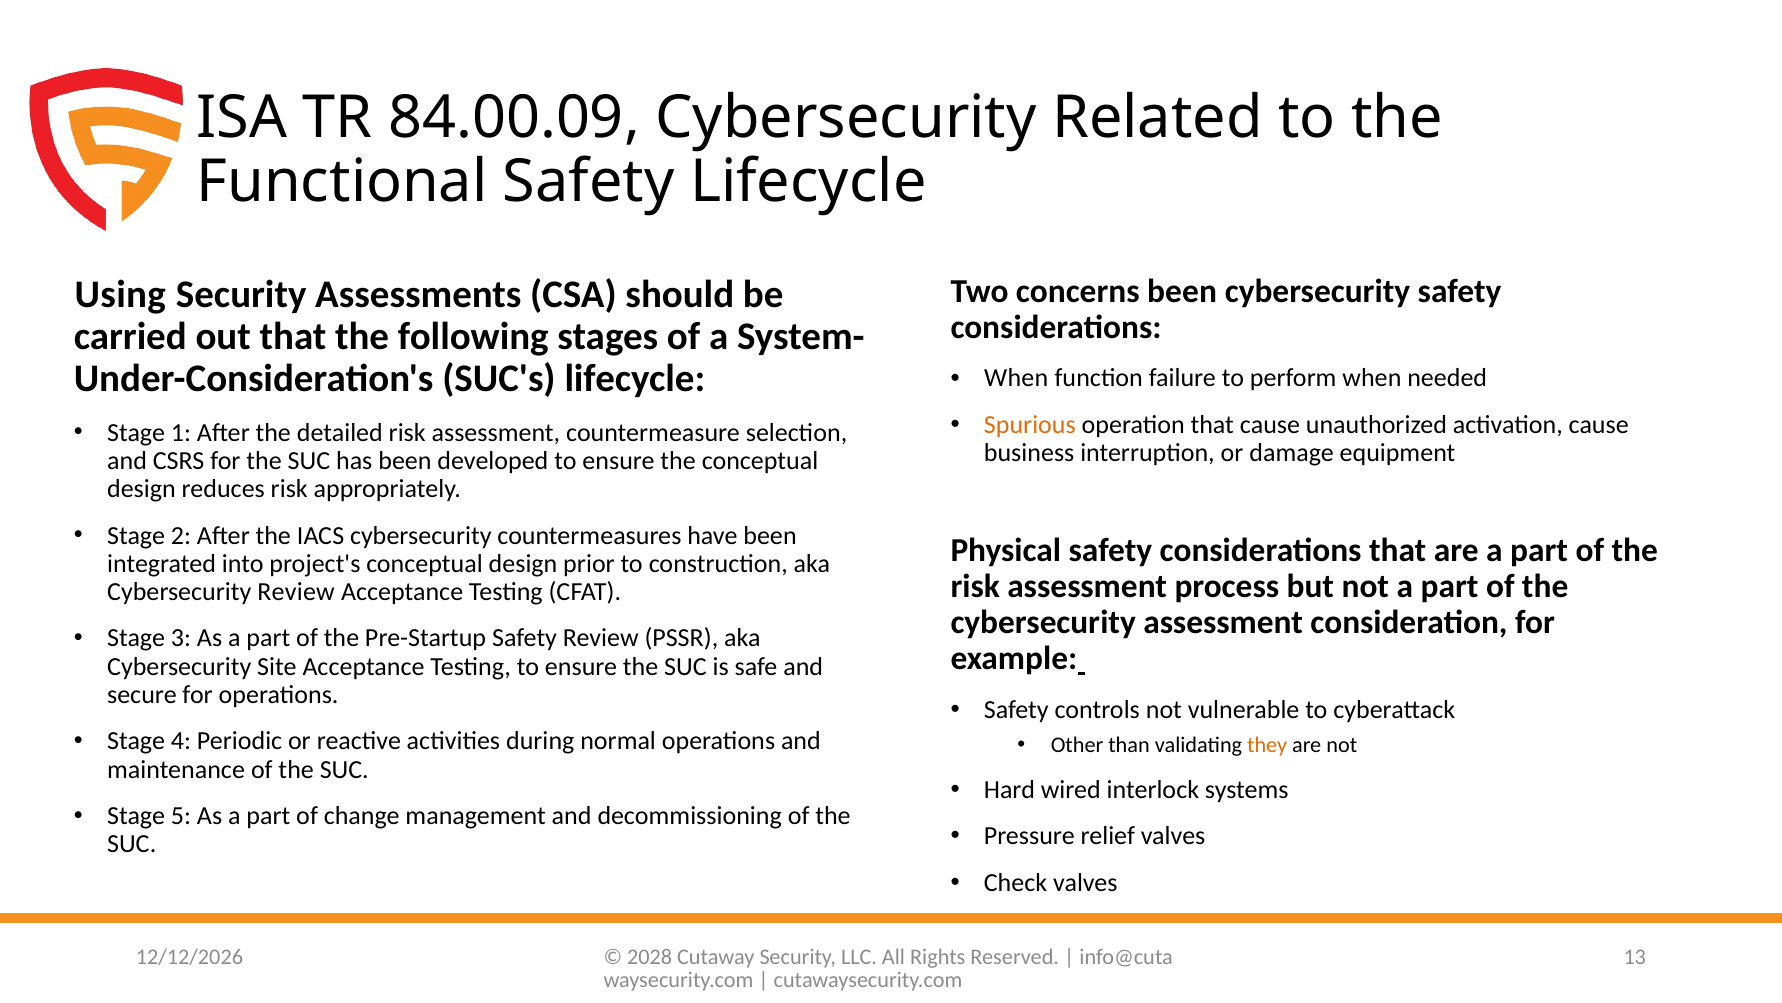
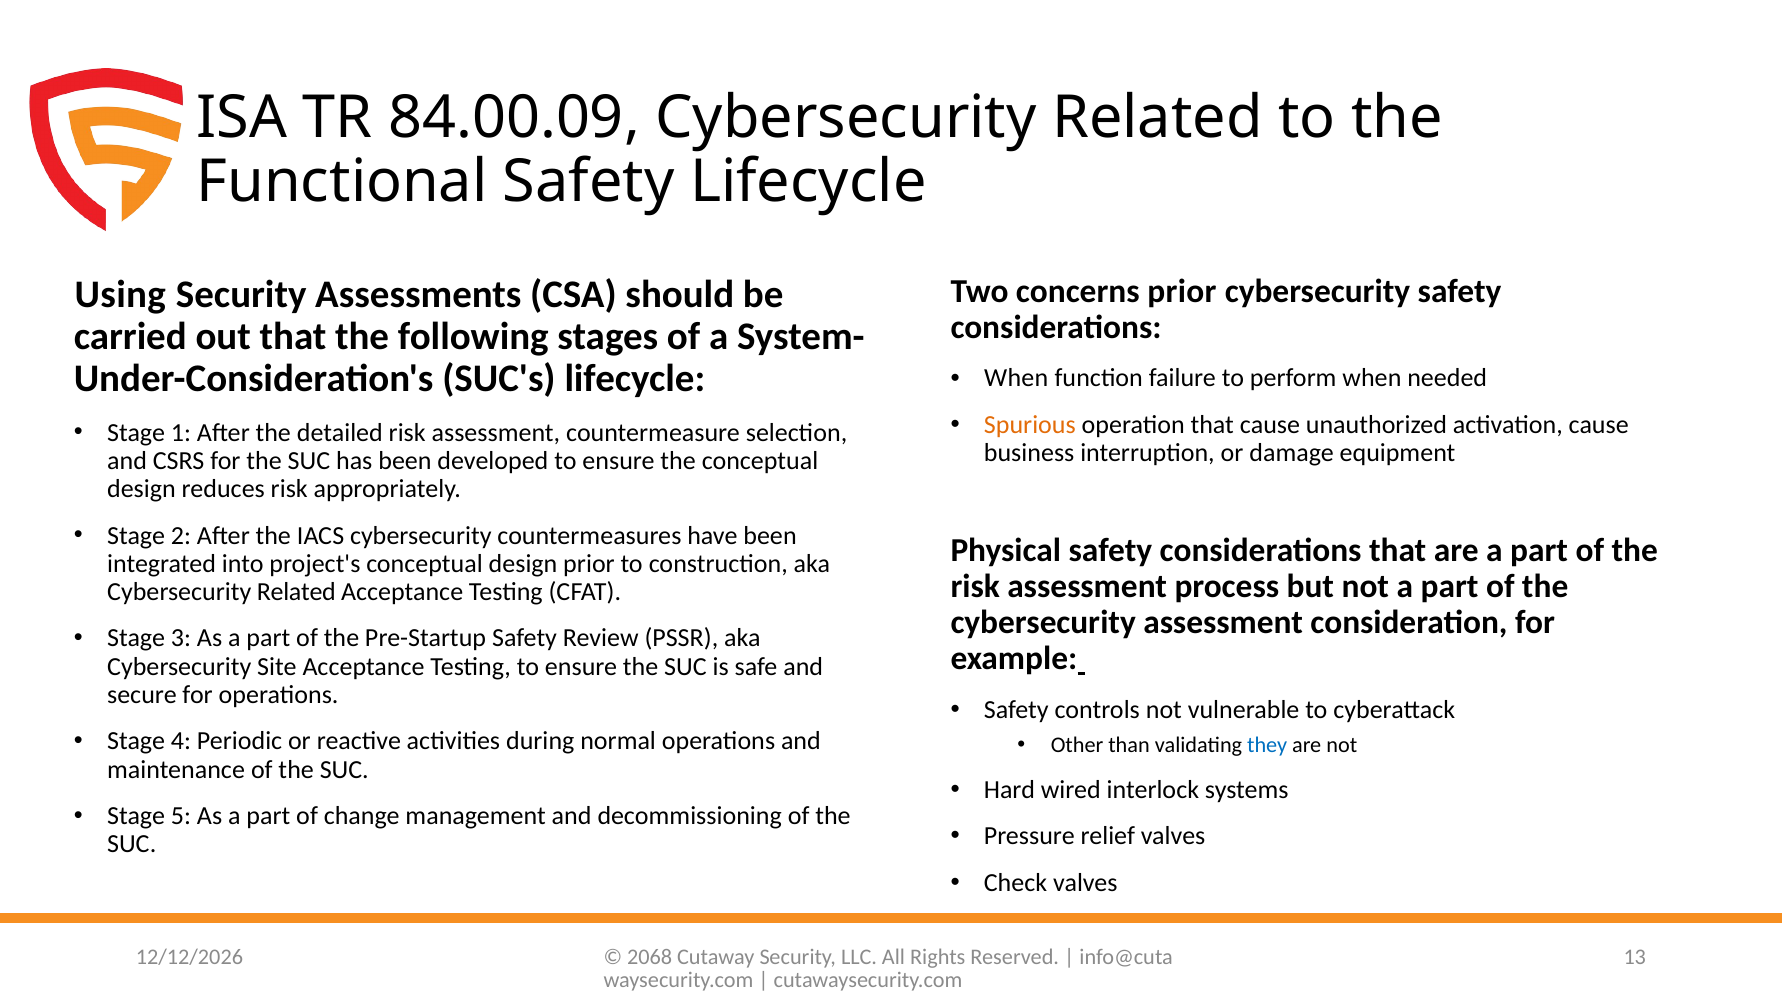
concerns been: been -> prior (1182, 291)
Review: Review -> Related (296, 591)
they colour: orange -> blue (1267, 745)
2028: 2028 -> 2068 (650, 957)
